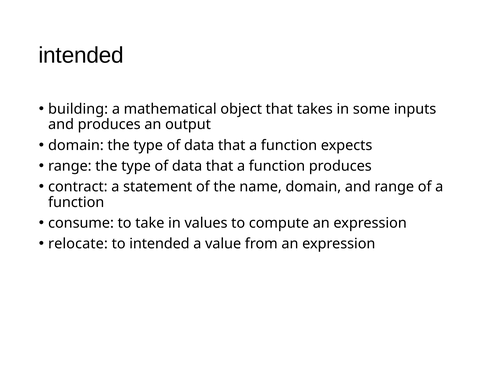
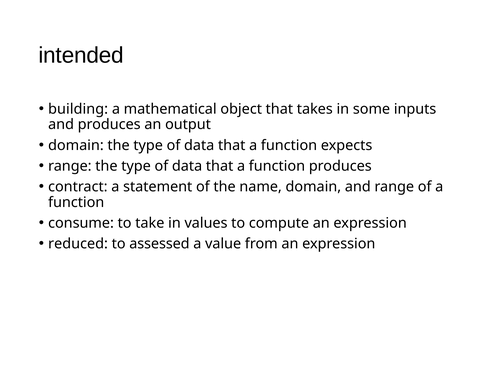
relocate: relocate -> reduced (78, 243)
to intended: intended -> assessed (159, 243)
